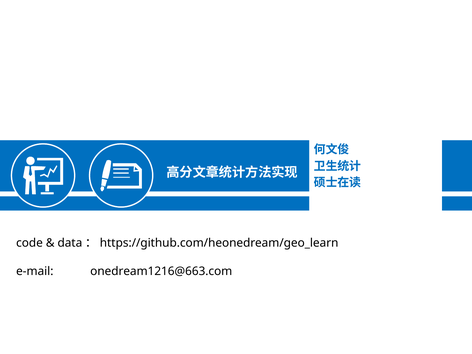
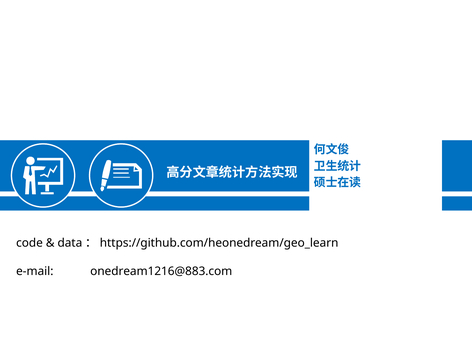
onedream1216@663.com: onedream1216@663.com -> onedream1216@883.com (161, 271)
